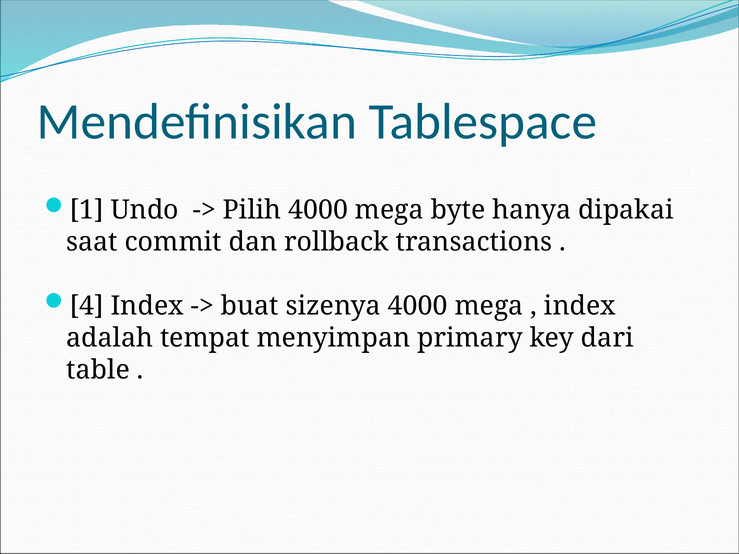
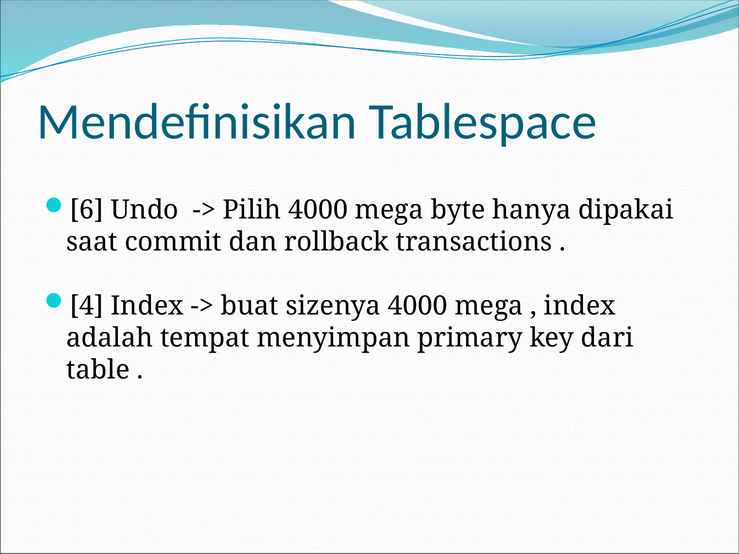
1: 1 -> 6 (87, 210)
